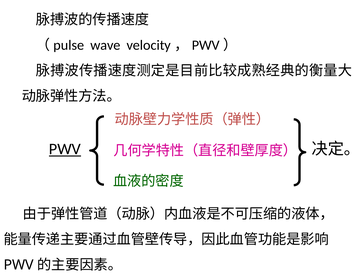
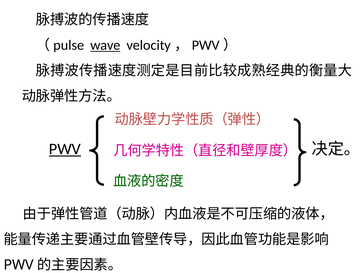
wave underline: none -> present (105, 45)
